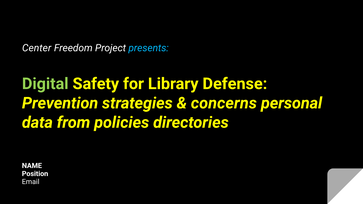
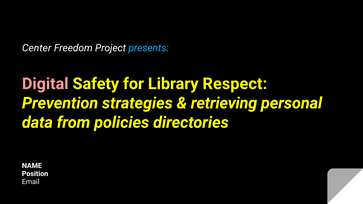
Digital colour: light green -> pink (45, 84)
Defense: Defense -> Respect (235, 84)
concerns: concerns -> retrieving (224, 103)
